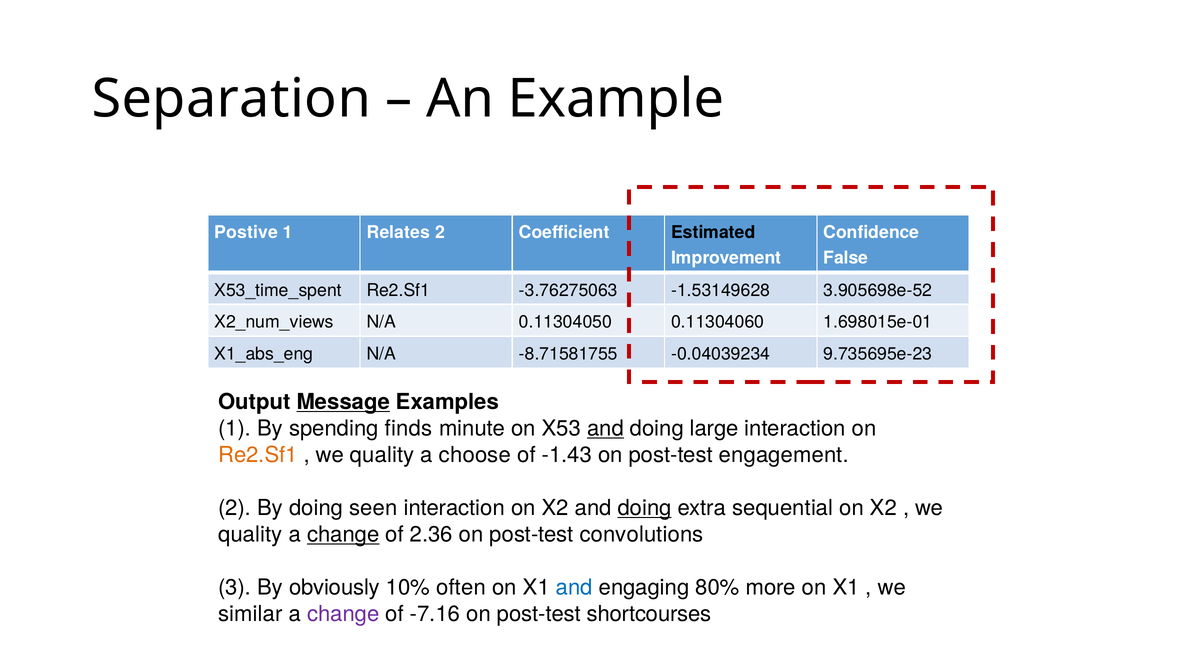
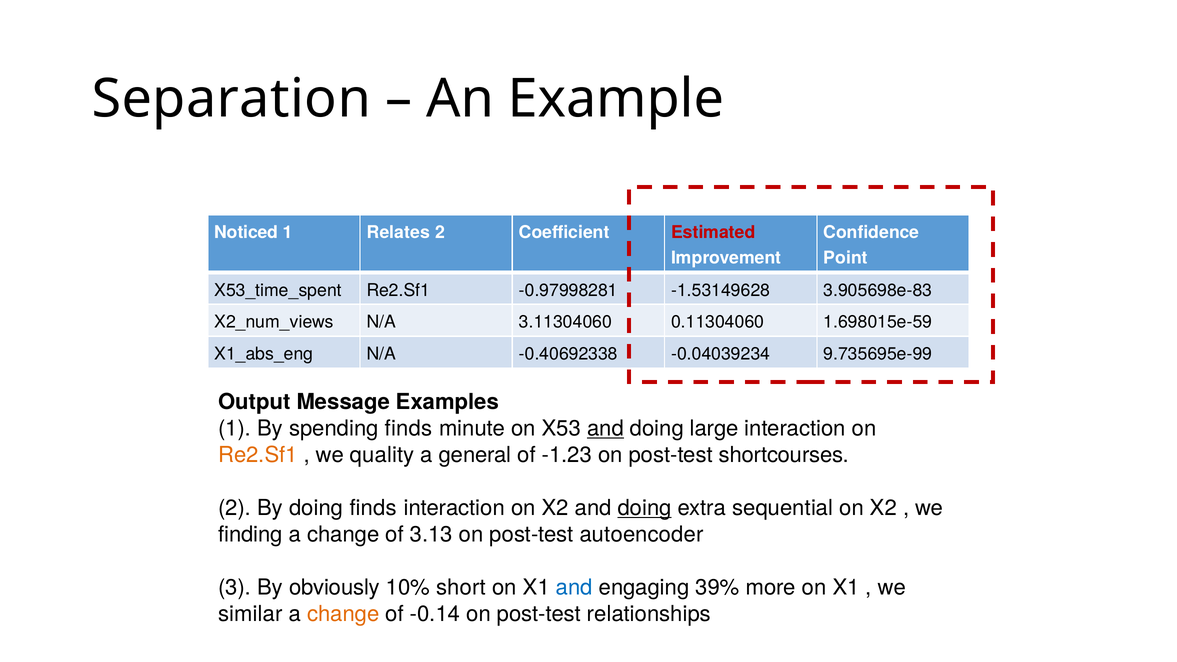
Postive: Postive -> Noticed (246, 232)
Estimated colour: black -> red (713, 232)
False: False -> Point (846, 258)
-3.76275063: -3.76275063 -> -0.97998281 (568, 290)
3.905698e-52: 3.905698e-52 -> 3.905698e-83 (878, 290)
0.11304050: 0.11304050 -> 3.11304060 (565, 322)
1.698015e-01: 1.698015e-01 -> 1.698015e-59 (878, 322)
-8.71581755: -8.71581755 -> -0.40692338 (568, 354)
9.735695e-23: 9.735695e-23 -> 9.735695e-99 (878, 354)
Message underline: present -> none (343, 402)
choose: choose -> general (475, 455)
-1.43: -1.43 -> -1.23 (567, 455)
engagement: engagement -> shortcourses (784, 455)
doing seen: seen -> finds (373, 508)
quality: quality -> finding (250, 535)
change underline: present -> none (343, 535)
2.36: 2.36 -> 3.13 (431, 535)
convolutions: convolutions -> autoencoder (642, 535)
often: often -> short (461, 588)
80%: 80% -> 39% (718, 588)
change colour: purple -> orange (343, 614)
-7.16: -7.16 -> -0.14 (435, 614)
shortcourses: shortcourses -> relationships (649, 614)
